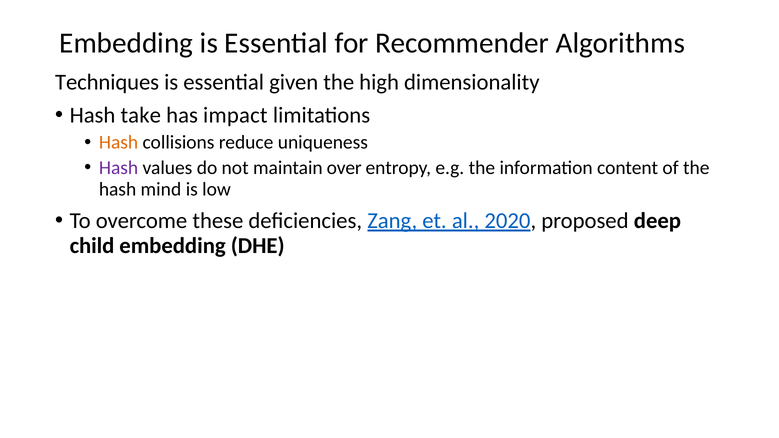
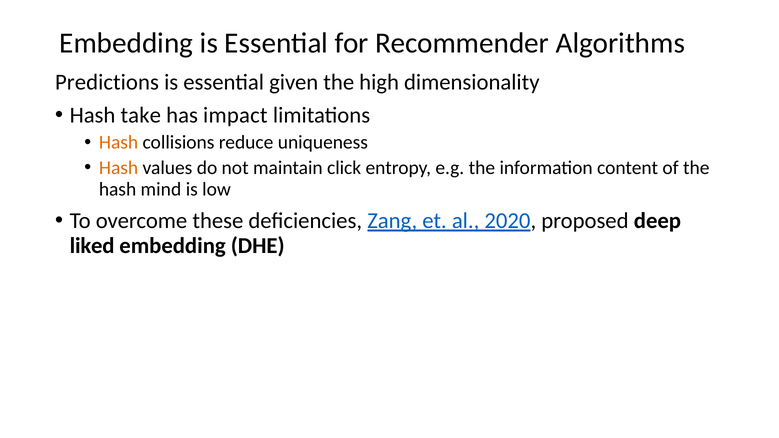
Techniques: Techniques -> Predictions (107, 82)
Hash colour: purple -> orange (119, 168)
over: over -> click (344, 168)
child: child -> liked (92, 246)
